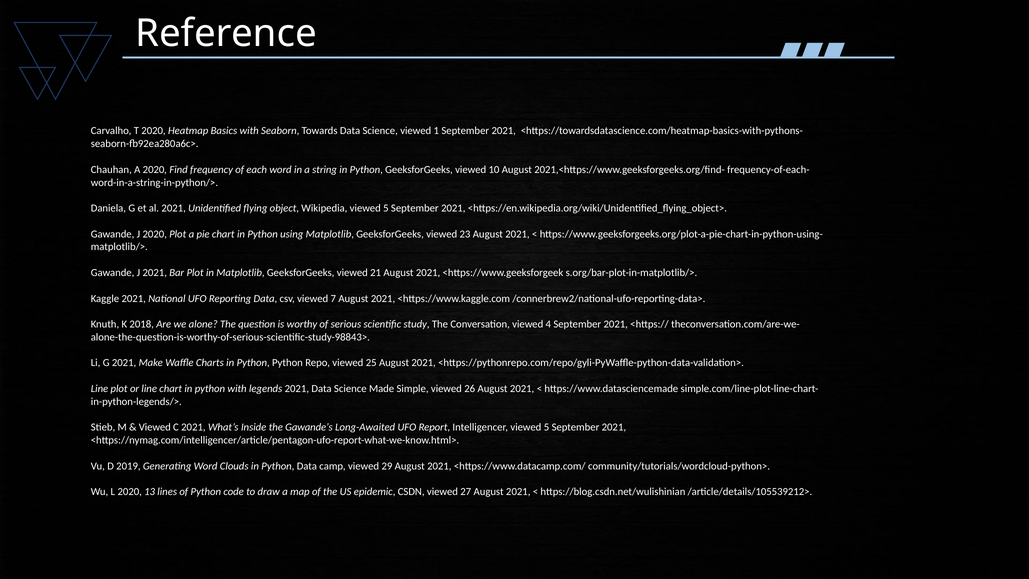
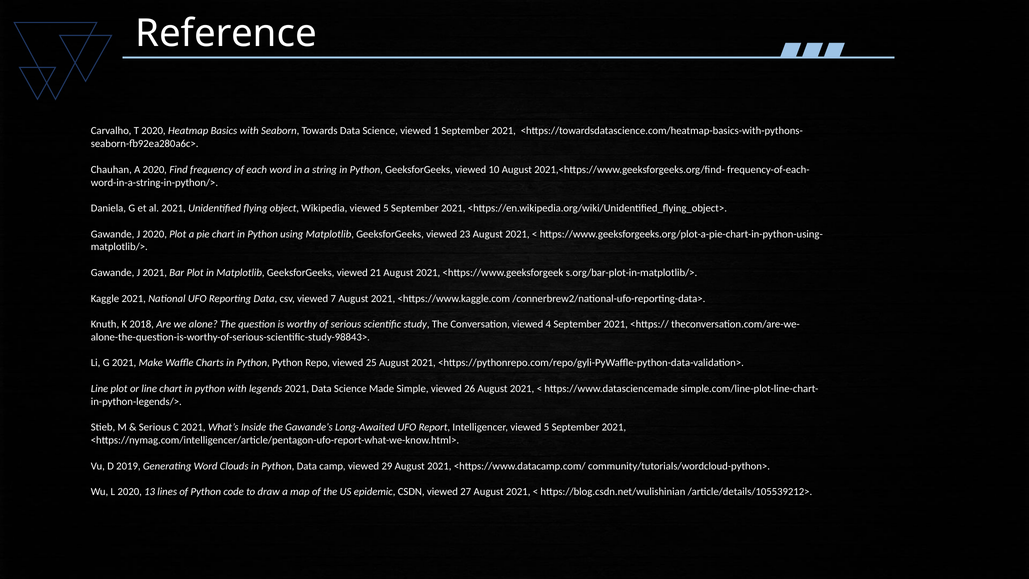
Viewed: Viewed -> Serious (155, 427)
